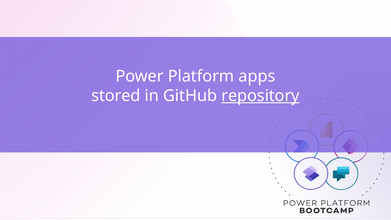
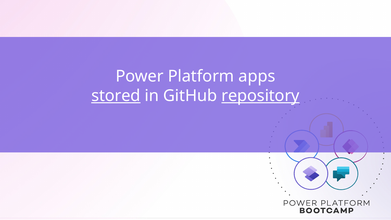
stored underline: none -> present (116, 96)
